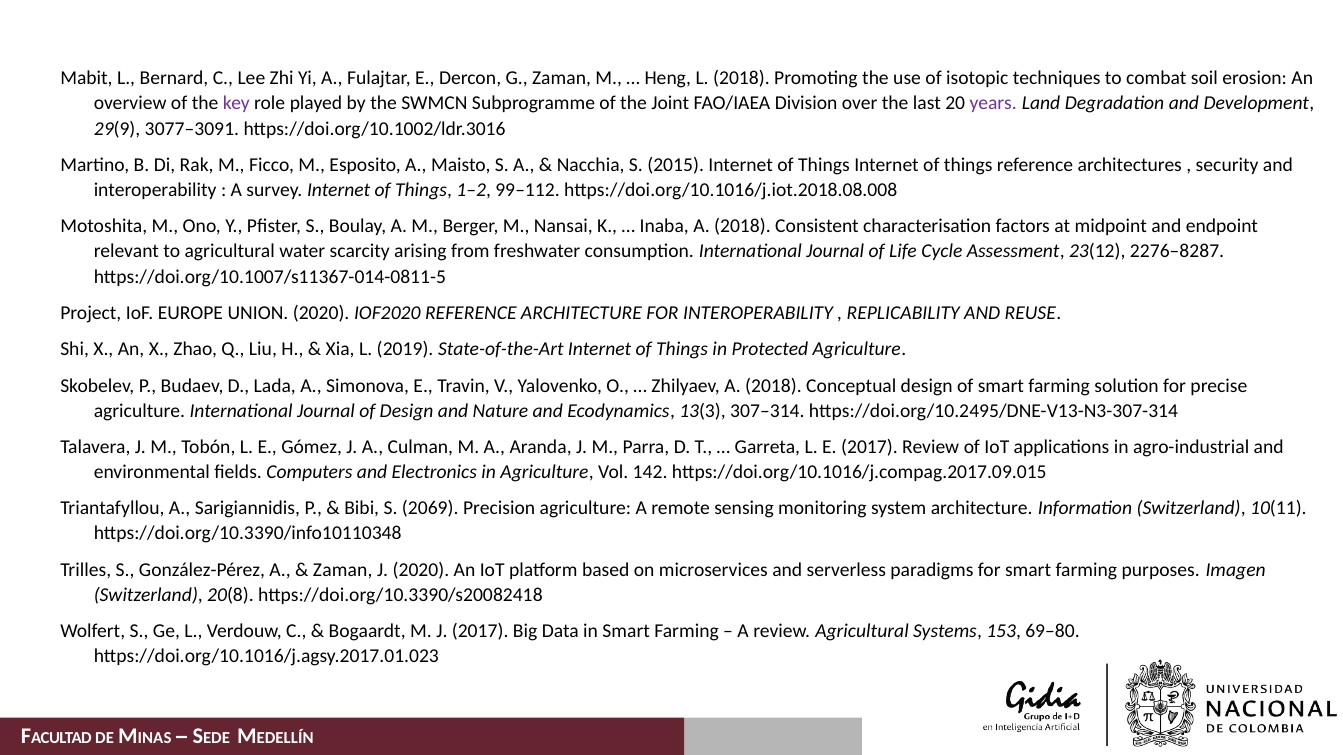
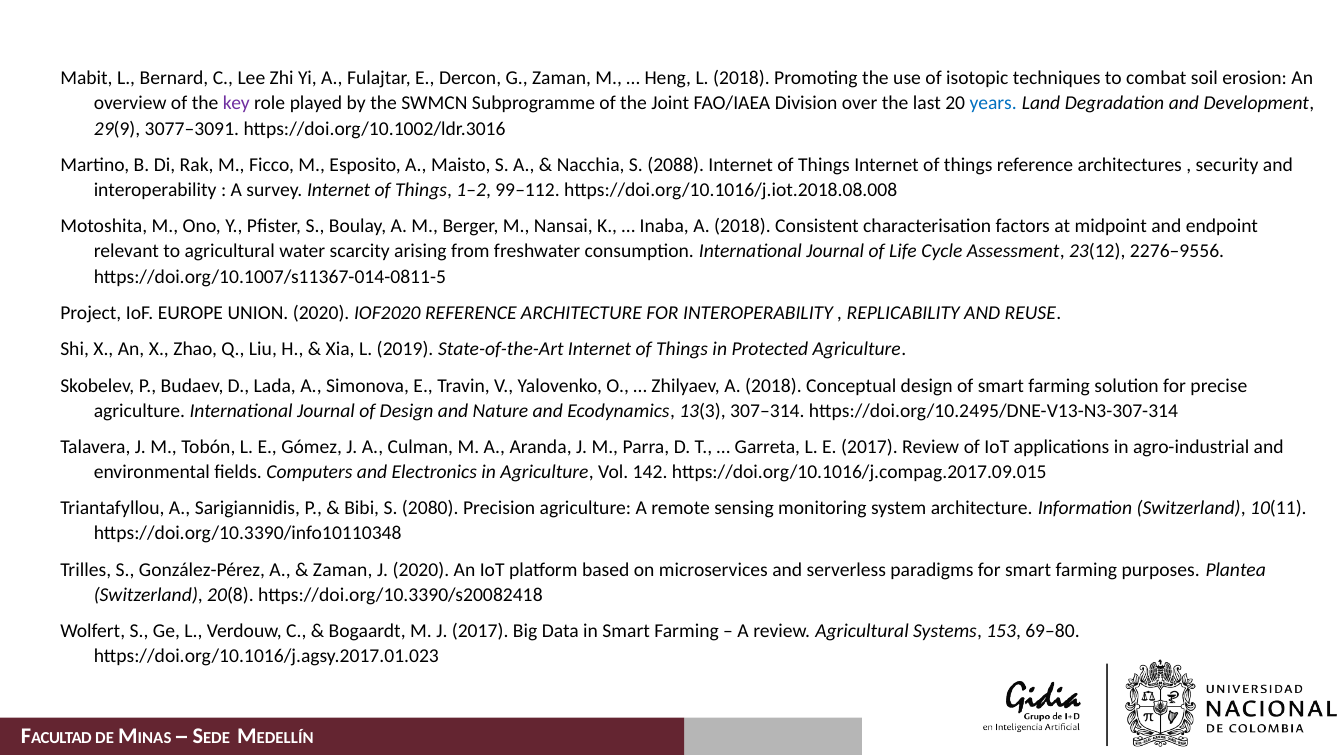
years colour: purple -> blue (993, 104)
2015: 2015 -> 2088 (676, 165)
2276–8287: 2276–8287 -> 2276–9556 (1177, 252)
2069: 2069 -> 2080 (430, 509)
Imagen: Imagen -> Plantea (1236, 570)
